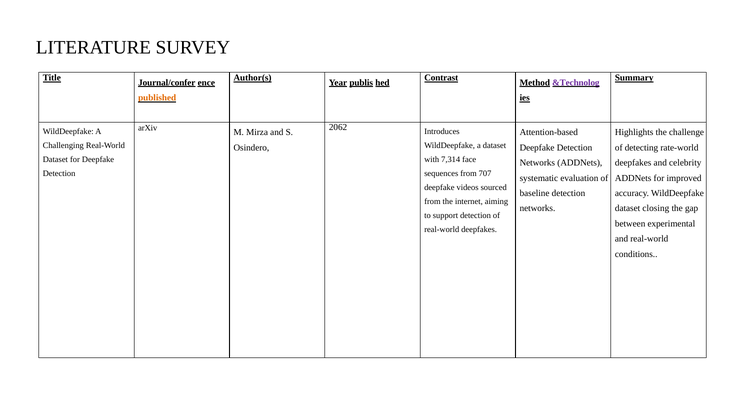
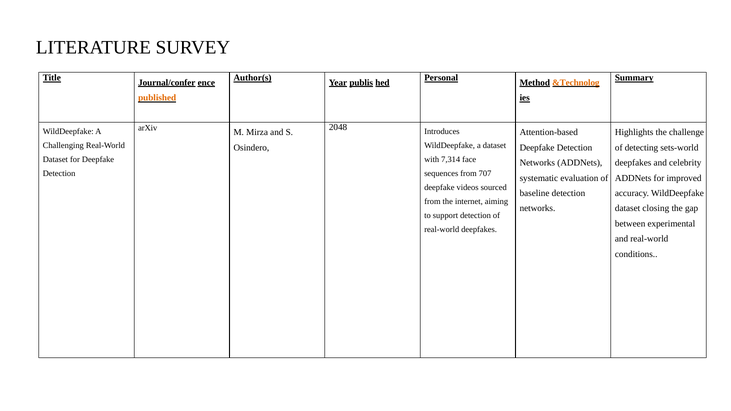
Contrast: Contrast -> Personal (441, 78)
&Technolog colour: purple -> orange (576, 83)
2062: 2062 -> 2048 (338, 127)
rate-world: rate-world -> sets-world (679, 148)
